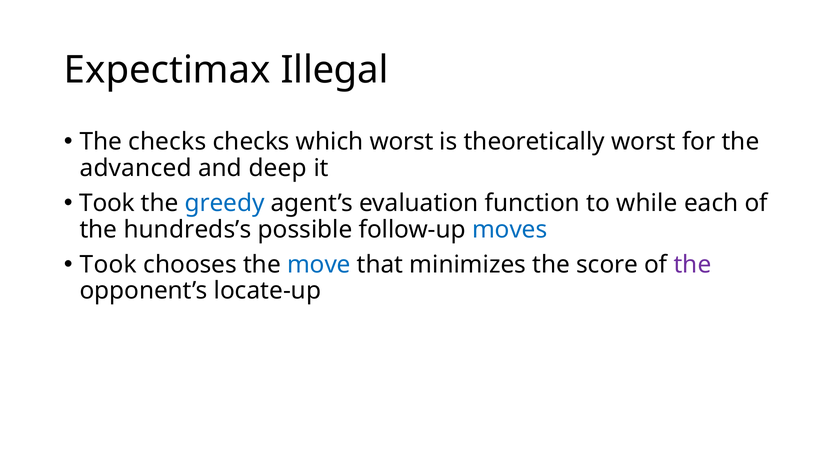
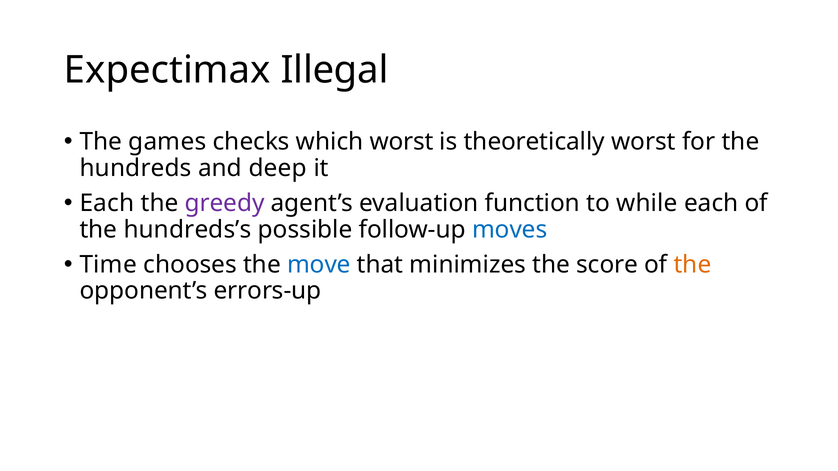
The checks: checks -> games (167, 142)
advanced: advanced -> hundreds (136, 168)
Took: Took -> Each (107, 203)
greedy colour: blue -> purple (225, 203)
Took: Took -> Time (108, 265)
the colour: purple -> orange (692, 265)
locate-up: locate-up -> errors-up (268, 291)
